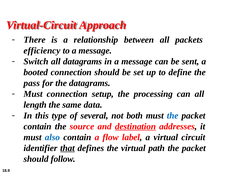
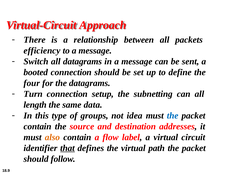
pass: pass -> four (32, 83)
Must: Must -> Turn (33, 94)
processing: processing -> subnetting (153, 94)
several: several -> groups (94, 116)
both: both -> idea (135, 116)
destination underline: present -> none (136, 126)
also colour: blue -> orange (52, 137)
